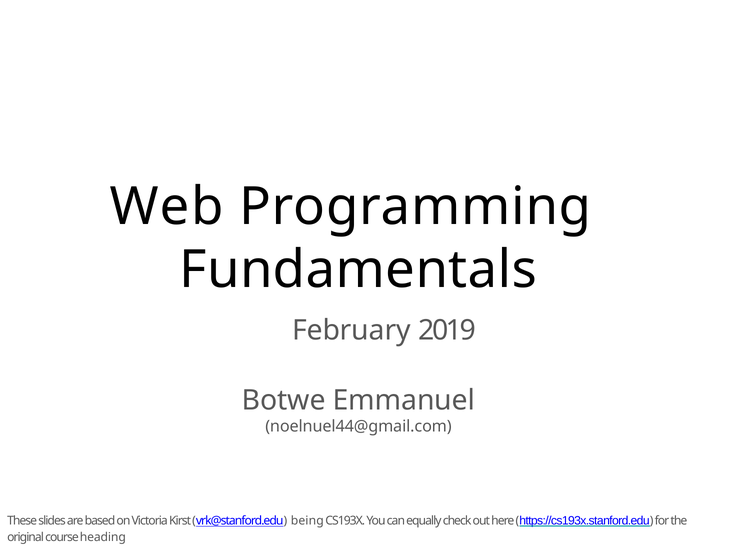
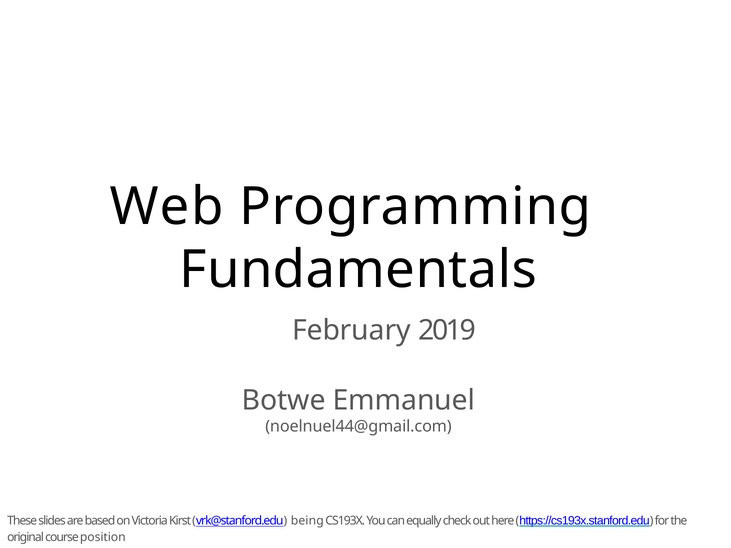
heading: heading -> position (103, 537)
